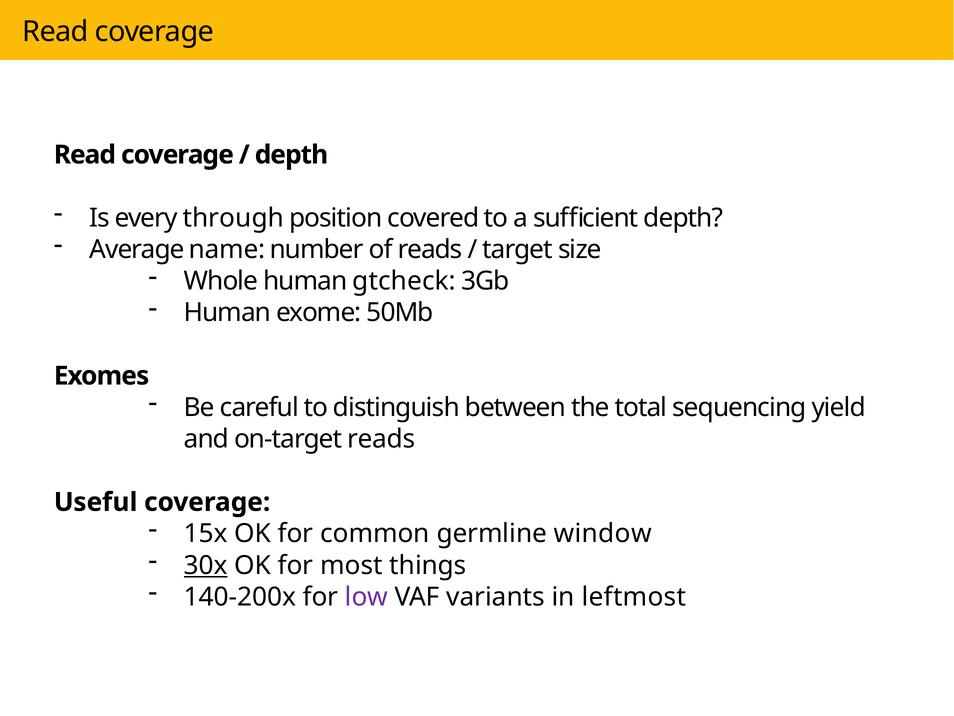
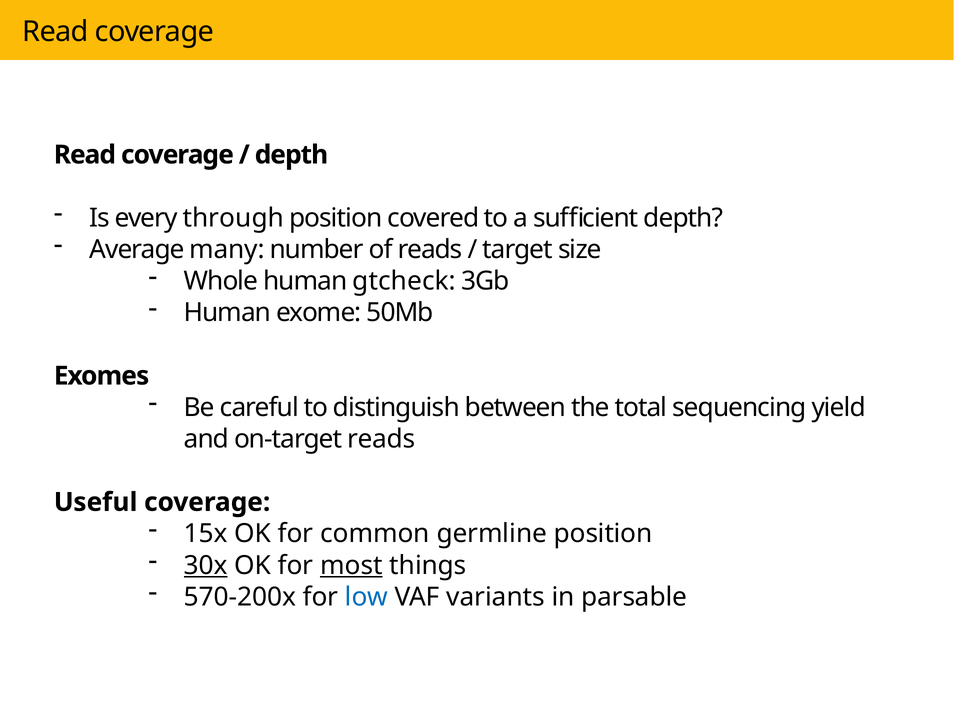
name: name -> many (227, 250)
germline window: window -> position (603, 534)
most underline: none -> present (351, 565)
140-200x: 140-200x -> 570-200x (240, 597)
low colour: purple -> blue (366, 597)
leftmost: leftmost -> parsable (634, 597)
